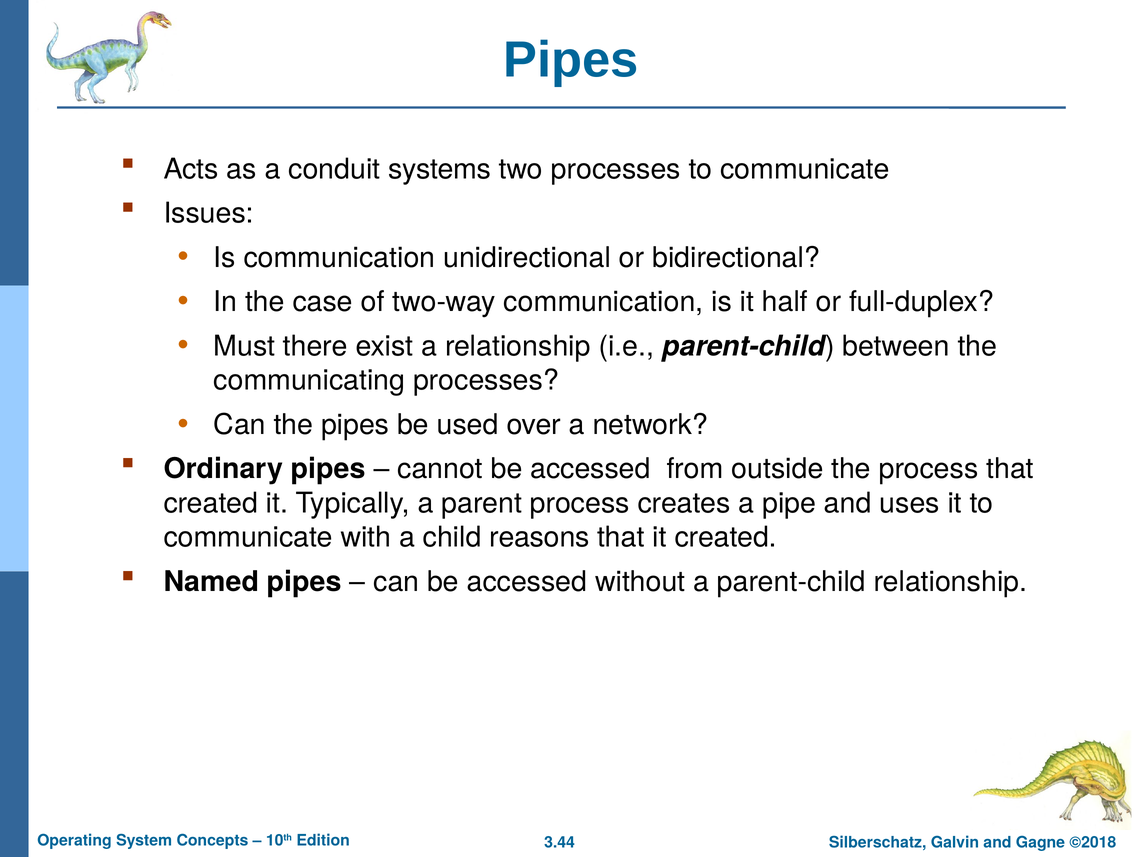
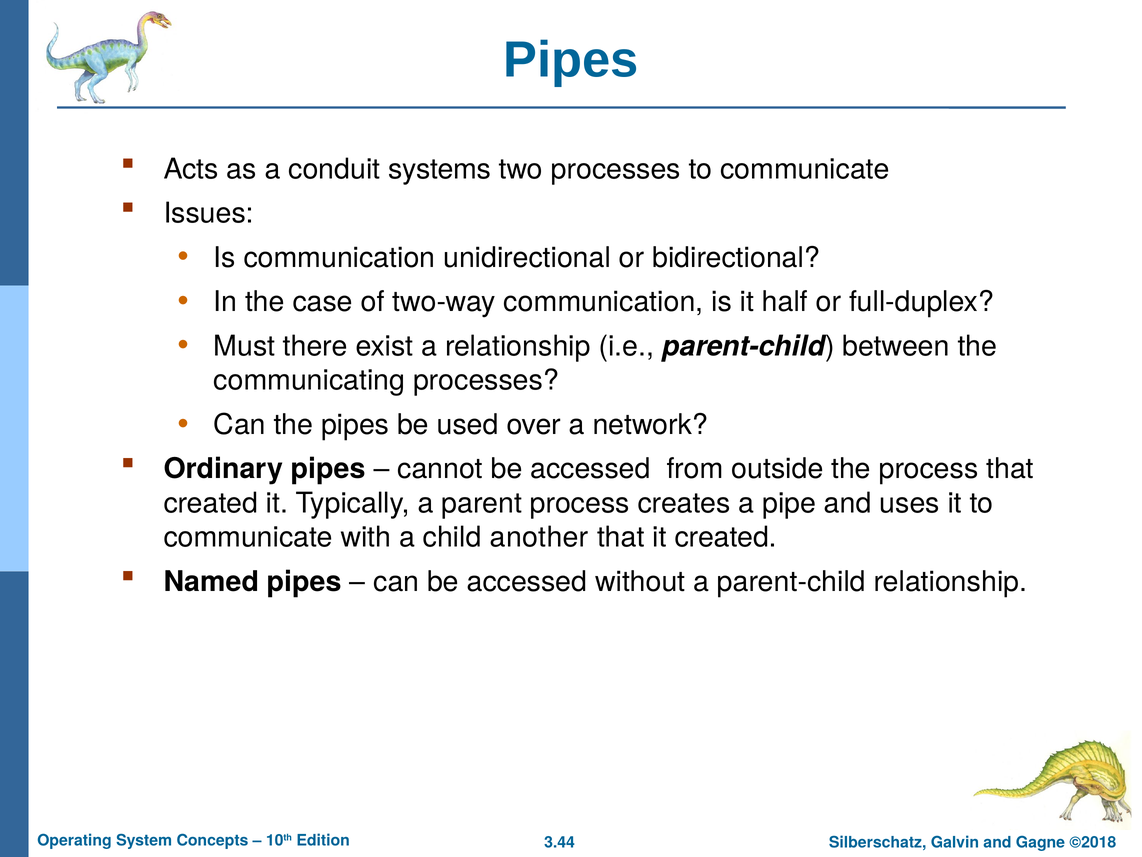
reasons: reasons -> another (539, 537)
